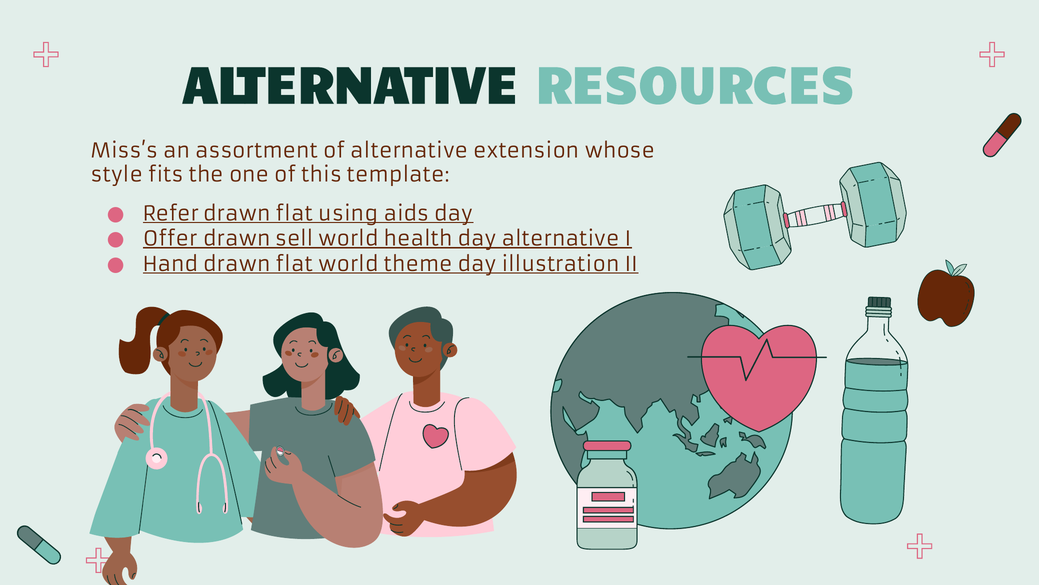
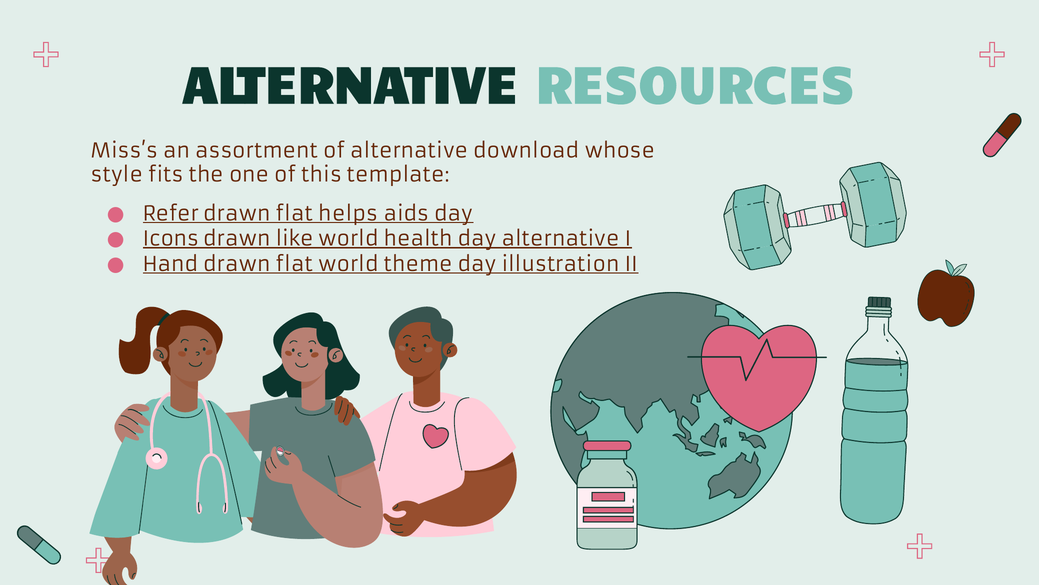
extension: extension -> download (526, 151)
using: using -> helps (348, 214)
Offer: Offer -> Icons (171, 239)
sell: sell -> like (295, 239)
